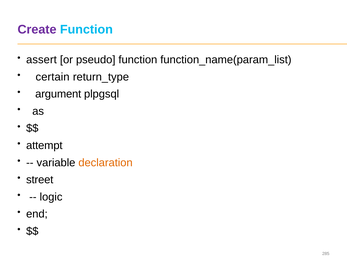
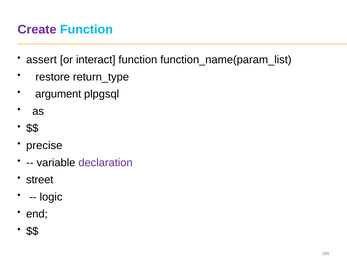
pseudo: pseudo -> interact (96, 60)
certain: certain -> restore (53, 77)
attempt: attempt -> precise (44, 146)
declaration colour: orange -> purple (106, 163)
